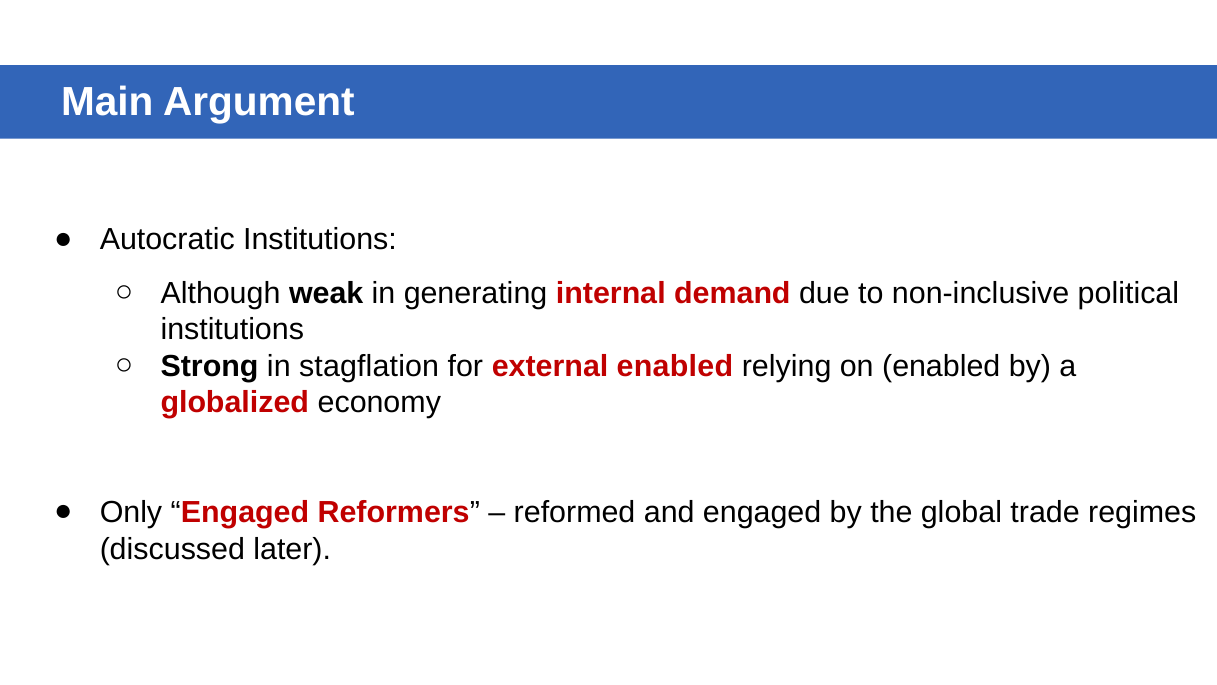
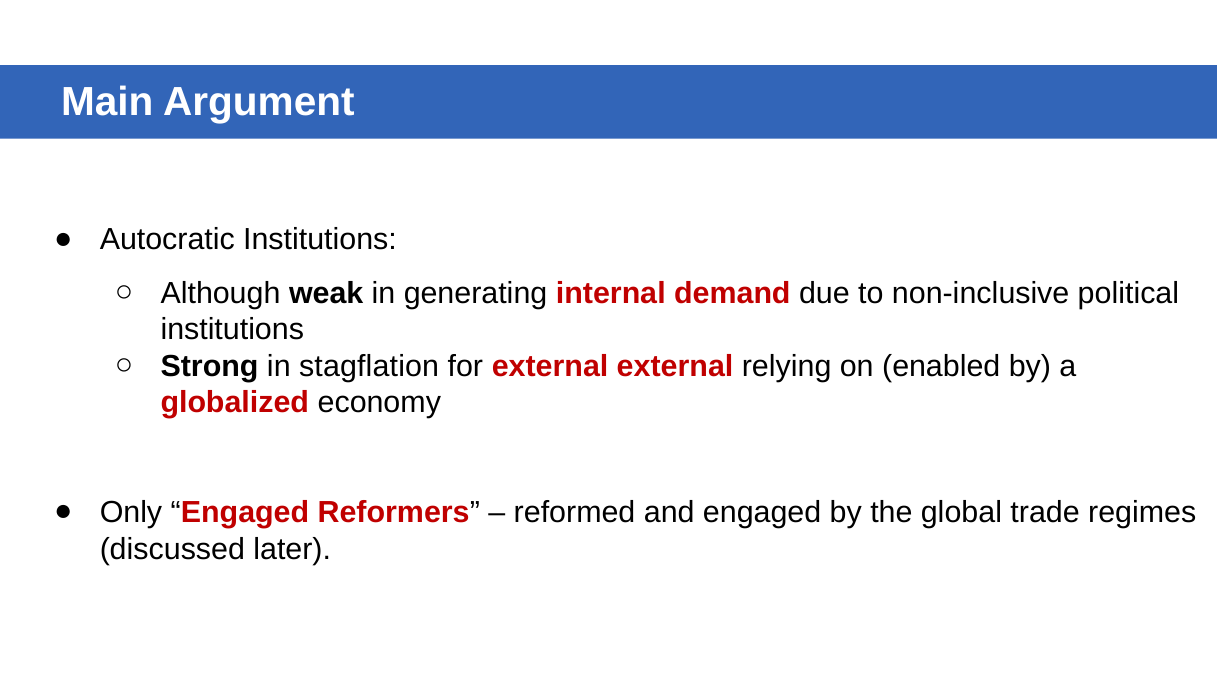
external enabled: enabled -> external (675, 366)
